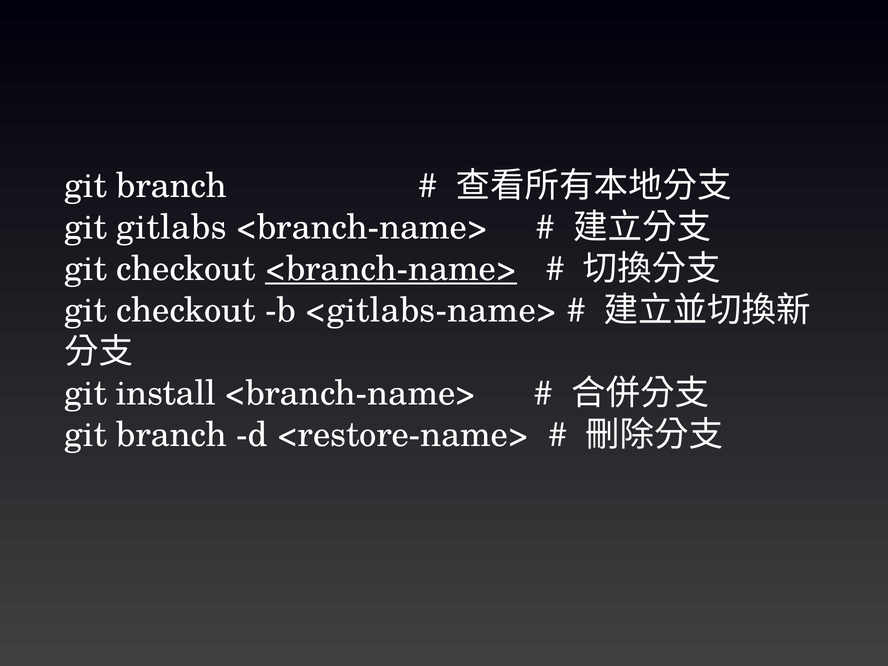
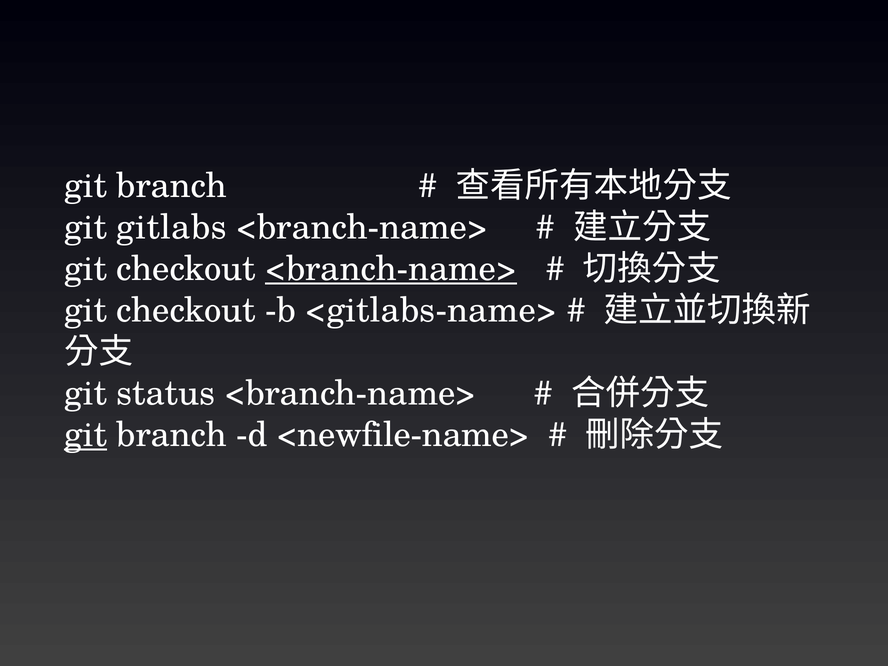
install: install -> status (166, 393)
git underline: none -> present (86, 435)
<restore-name>: <restore-name> -> <newfile-name> (403, 435)
